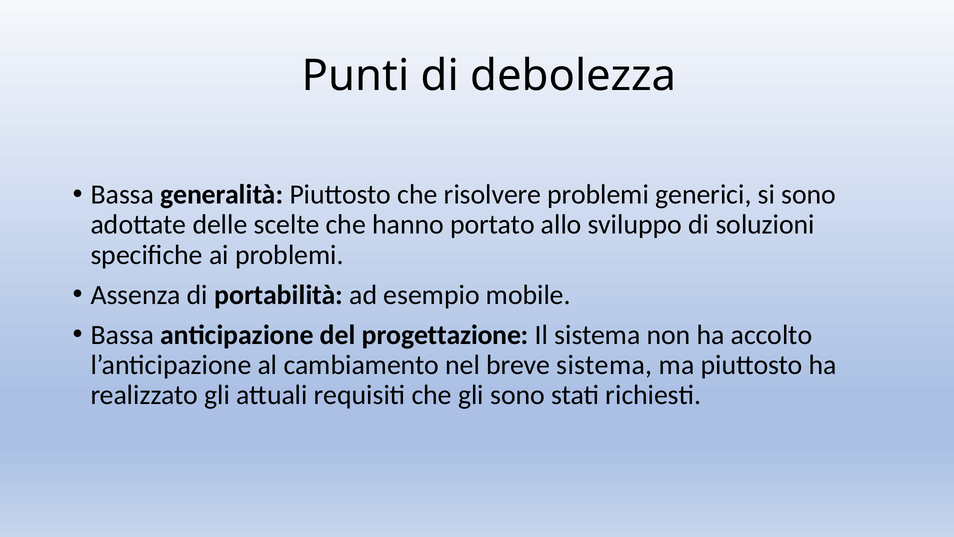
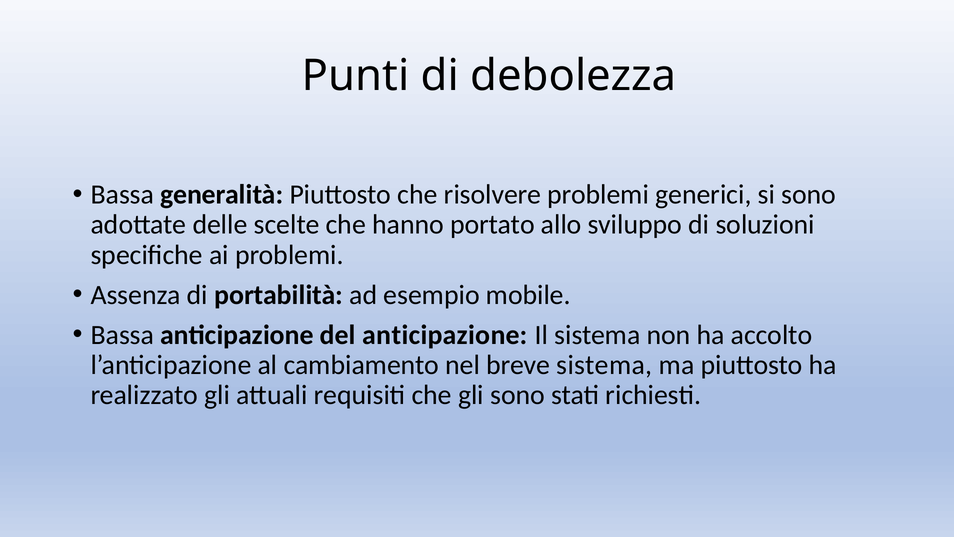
del progettazione: progettazione -> anticipazione (445, 335)
